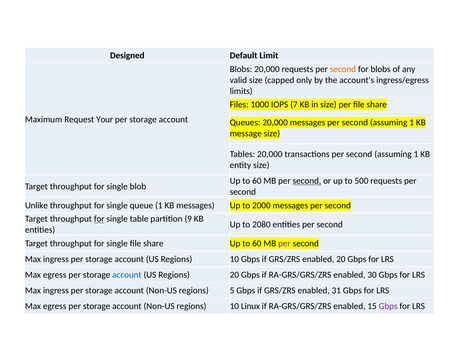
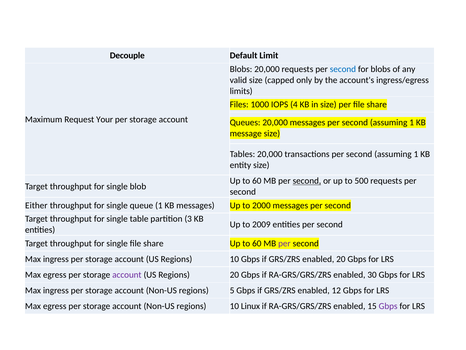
Designed: Designed -> Decouple (127, 55)
second colour: orange -> blue (343, 69)
7: 7 -> 4 (294, 104)
Unlike: Unlike -> Either (36, 205)
for underline: present -> none (99, 219)
9: 9 -> 3 (188, 219)
2080: 2080 -> 2009 (261, 224)
account colour: blue -> purple (127, 274)
31: 31 -> 12 (336, 290)
